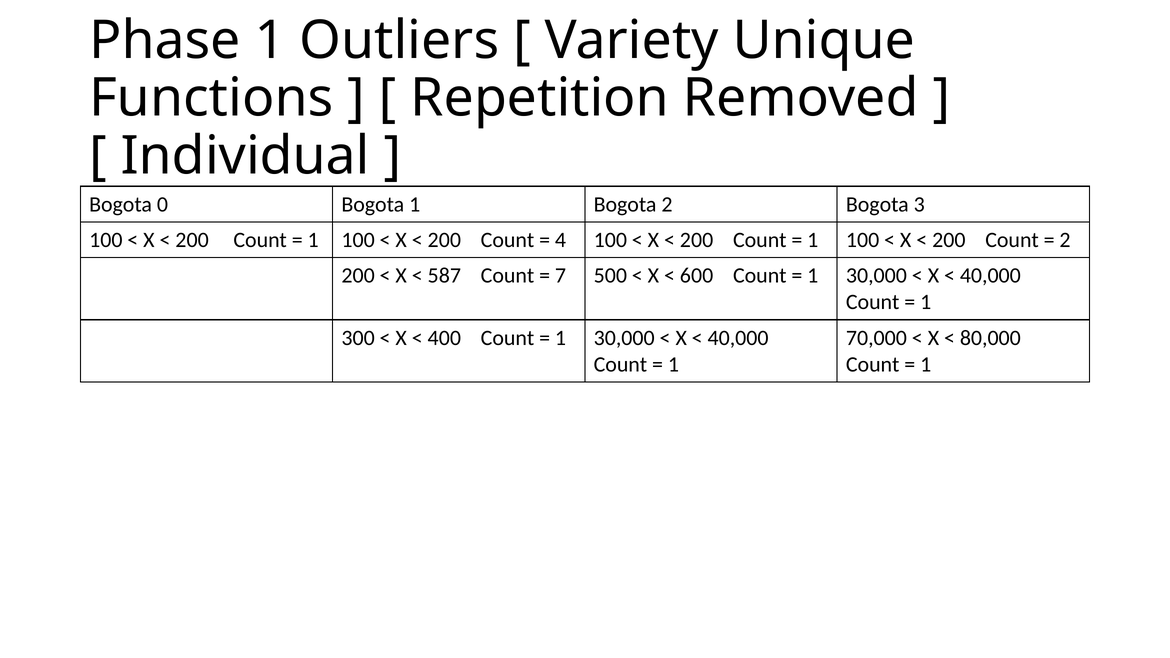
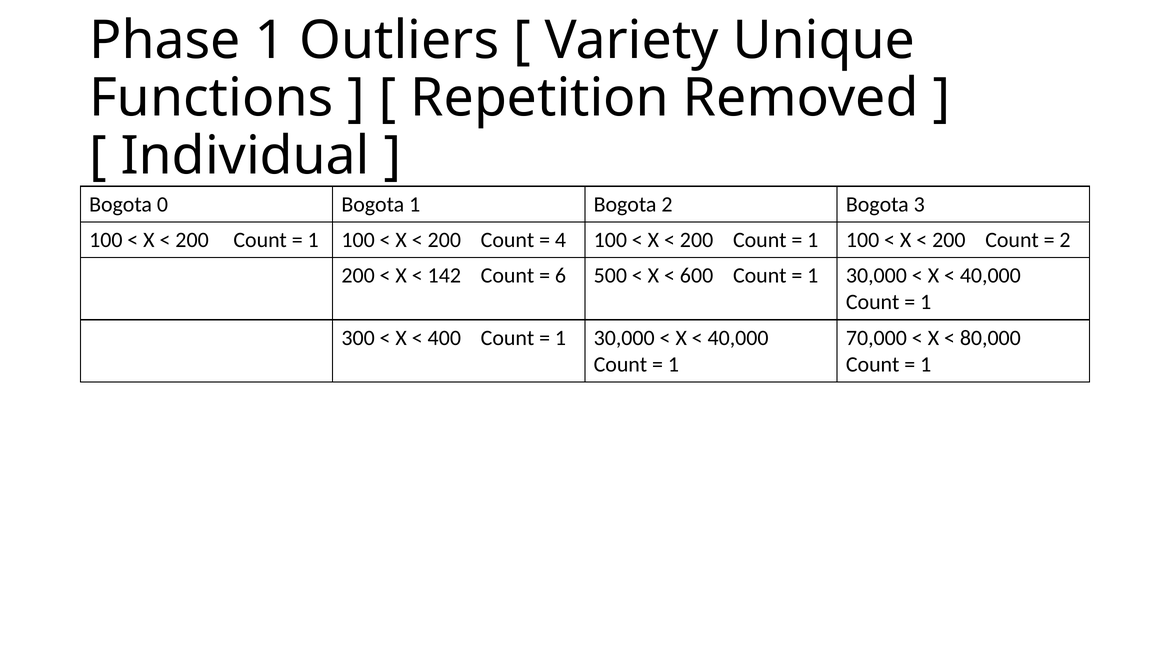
587: 587 -> 142 (444, 275)
7: 7 -> 6 (561, 275)
